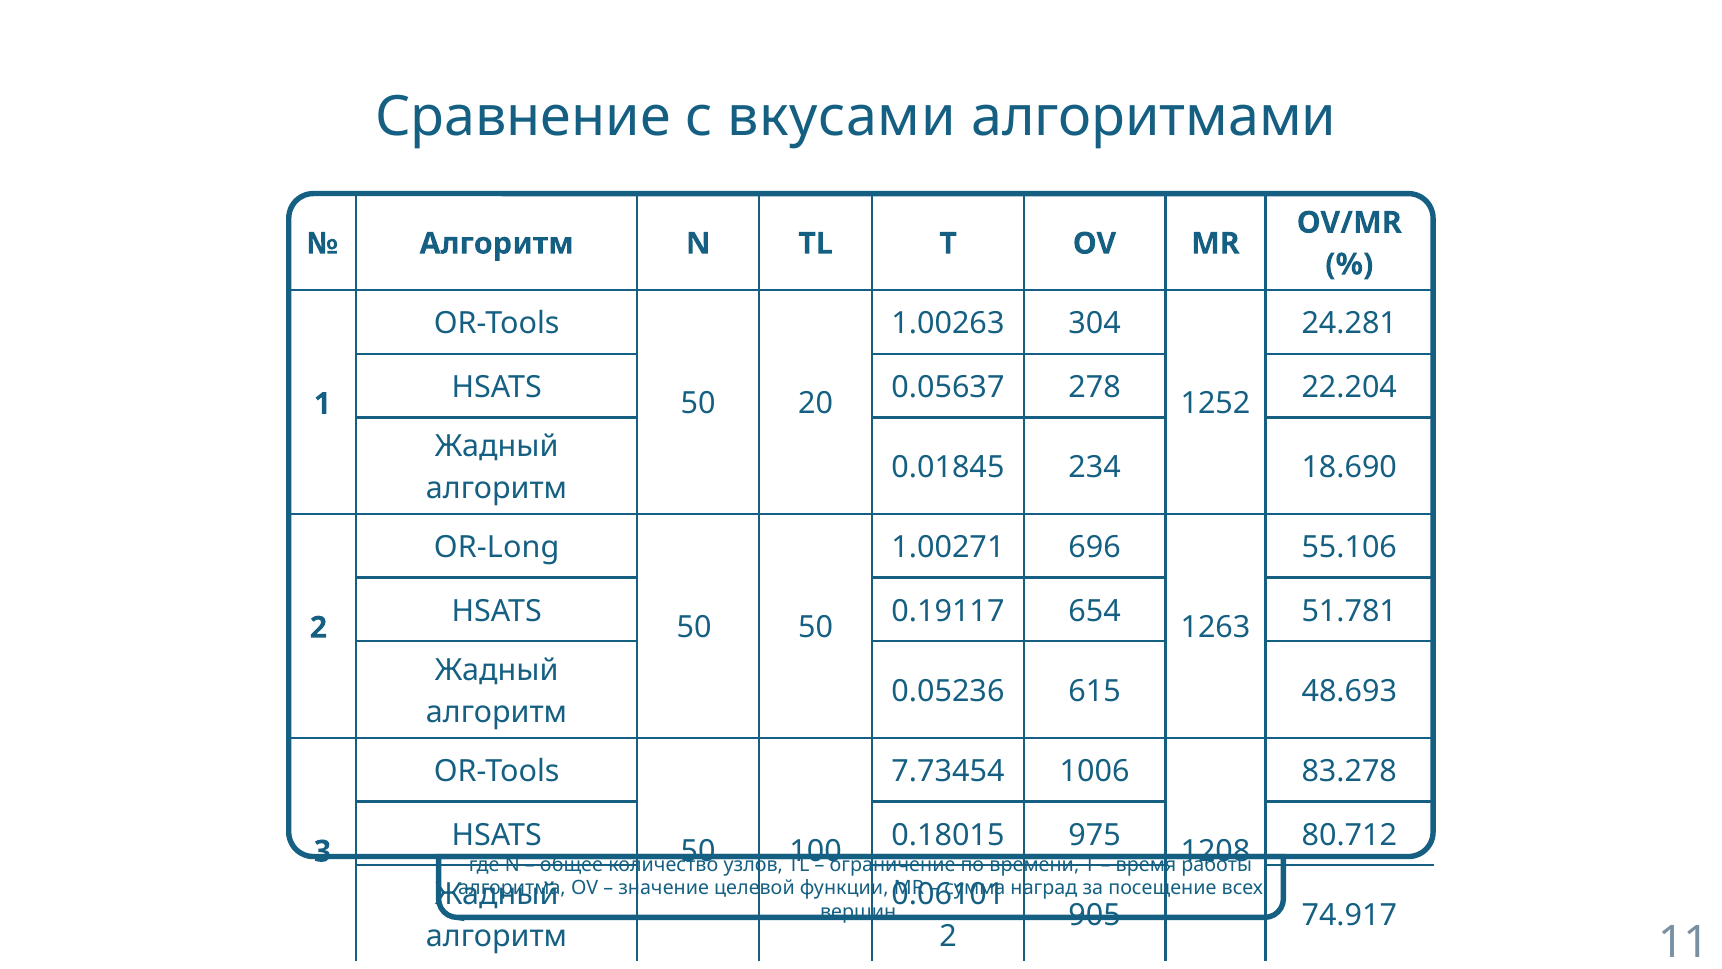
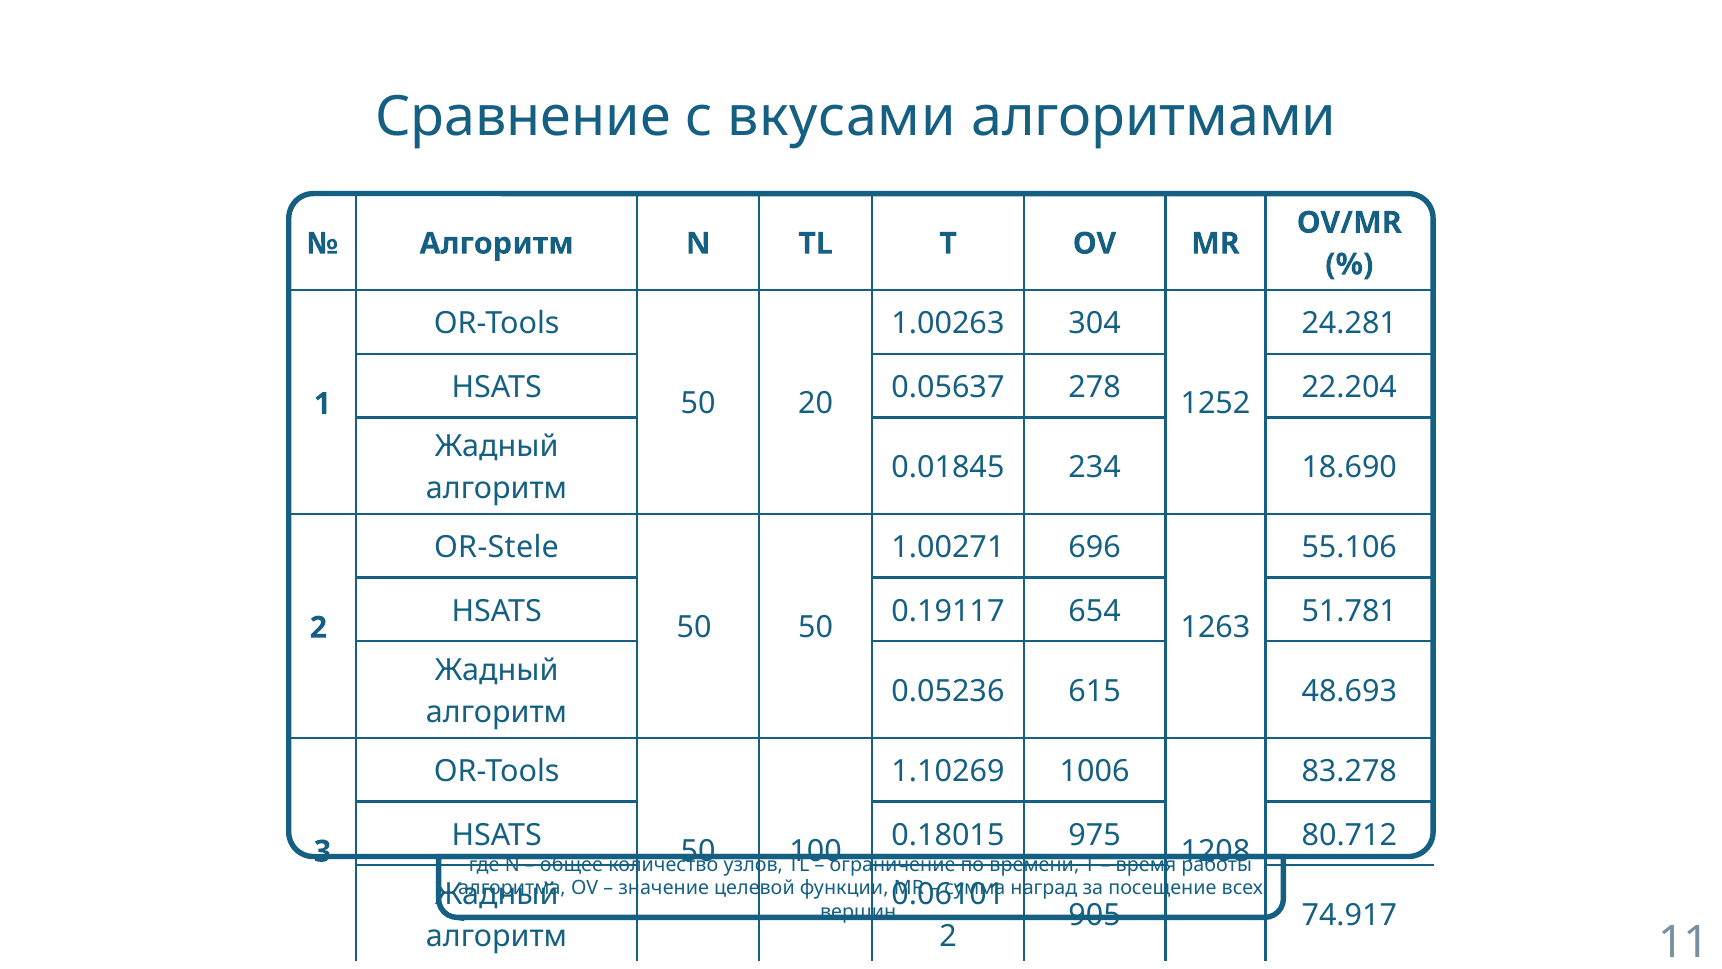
OR-Long: OR-Long -> OR-Stele (497, 547)
7.73454: 7.73454 -> 1.10269 (948, 771)
